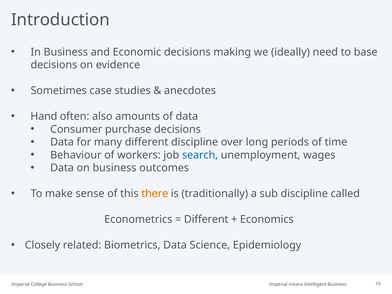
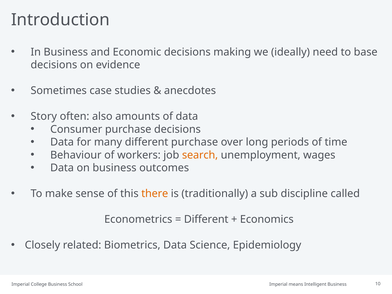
Hand: Hand -> Story (44, 116)
different discipline: discipline -> purchase (195, 142)
search colour: blue -> orange (200, 155)
